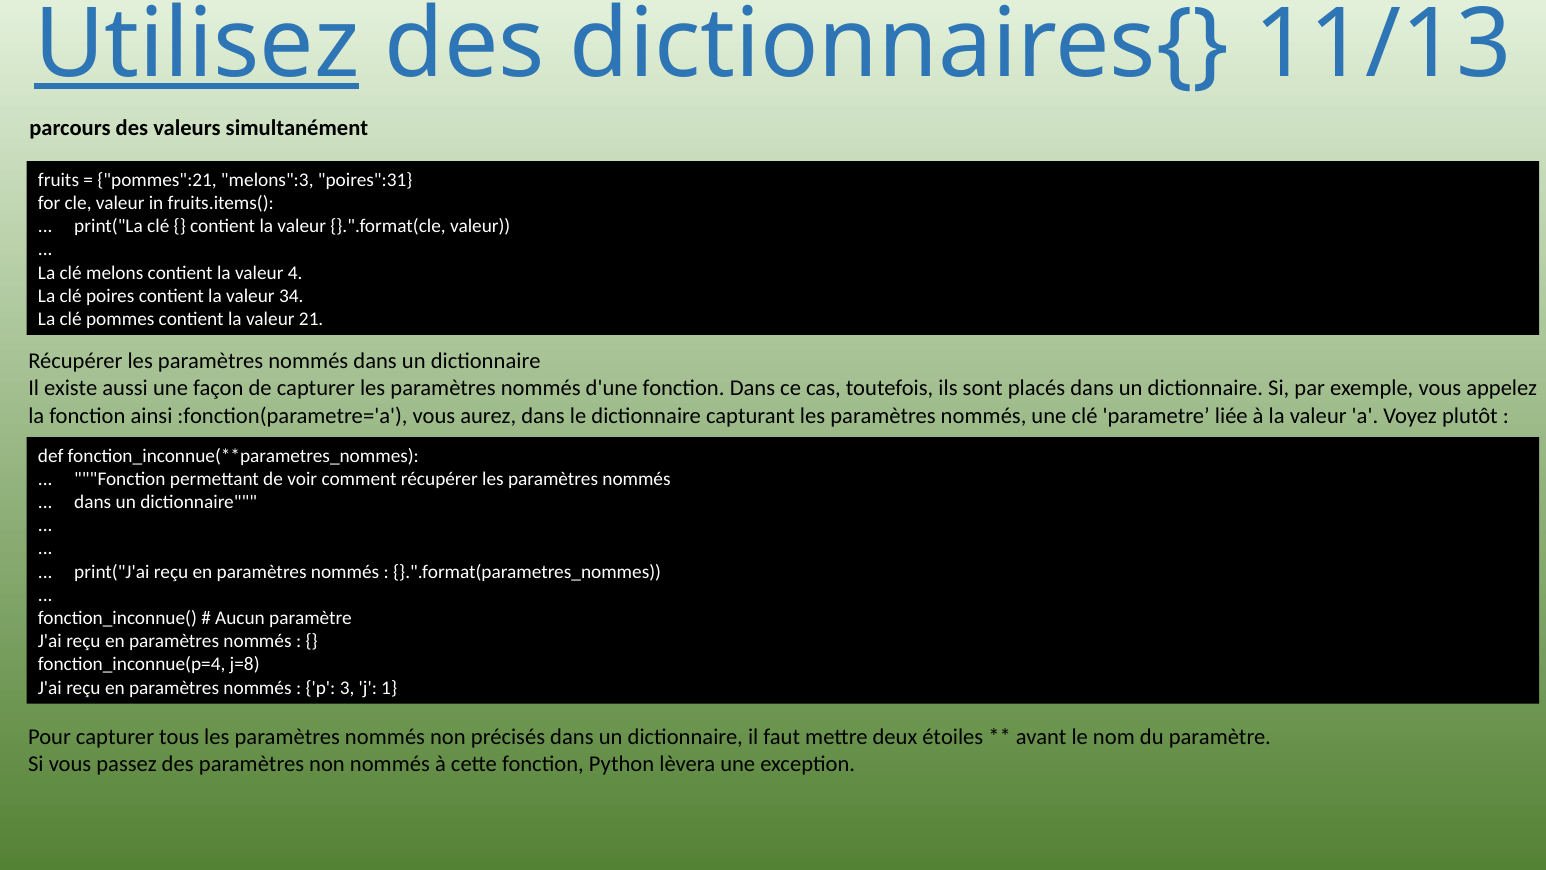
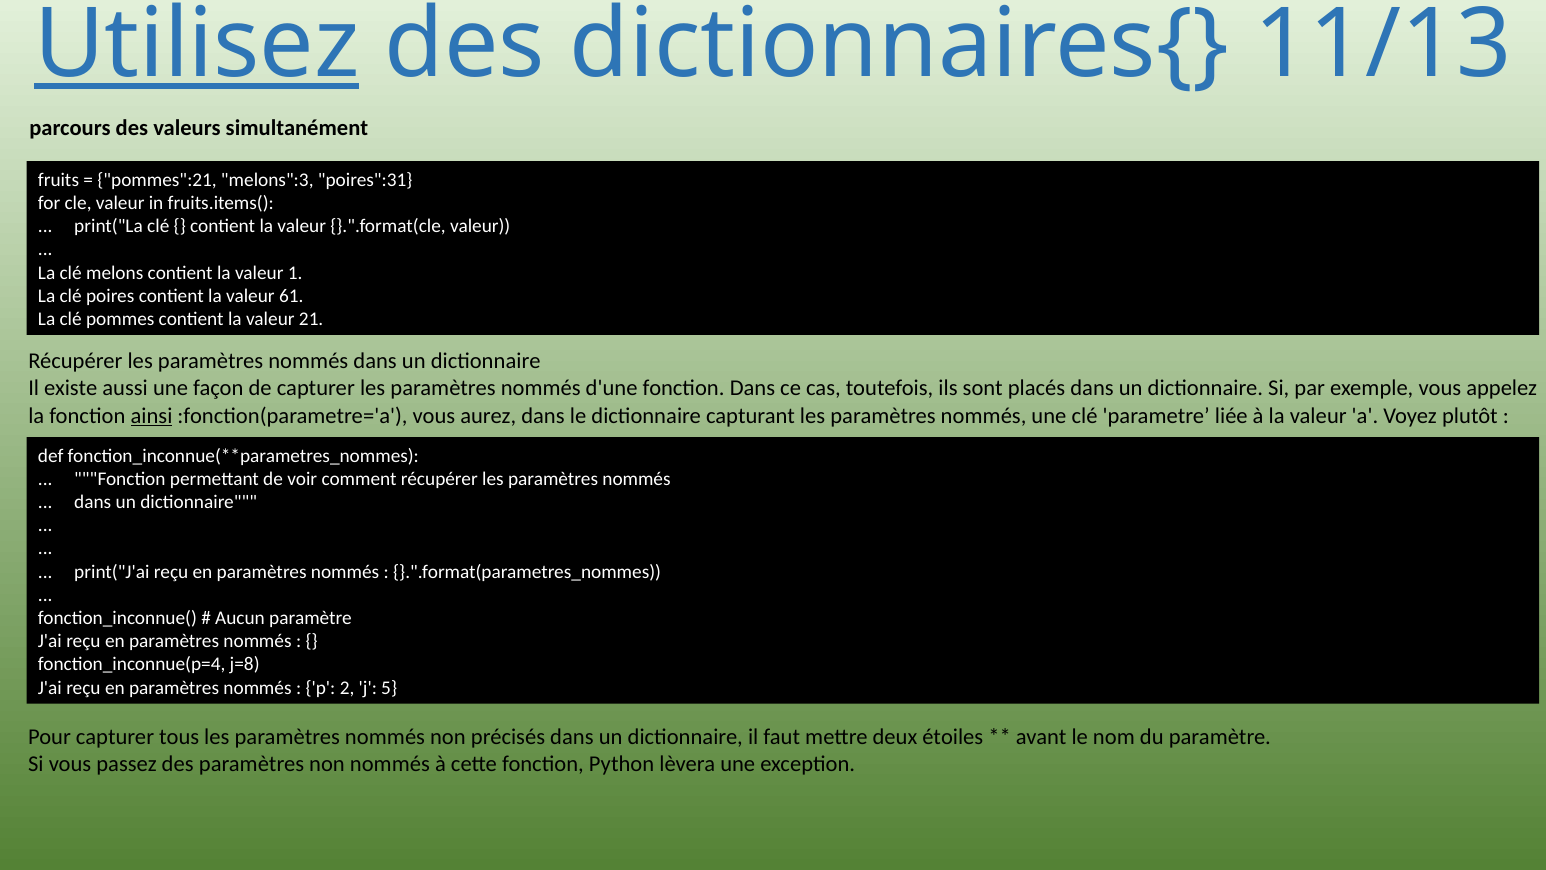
4: 4 -> 1 (295, 273)
34: 34 -> 61 (291, 296)
ainsi underline: none -> present (152, 415)
3: 3 -> 2 (347, 687)
1: 1 -> 5 (389, 687)
